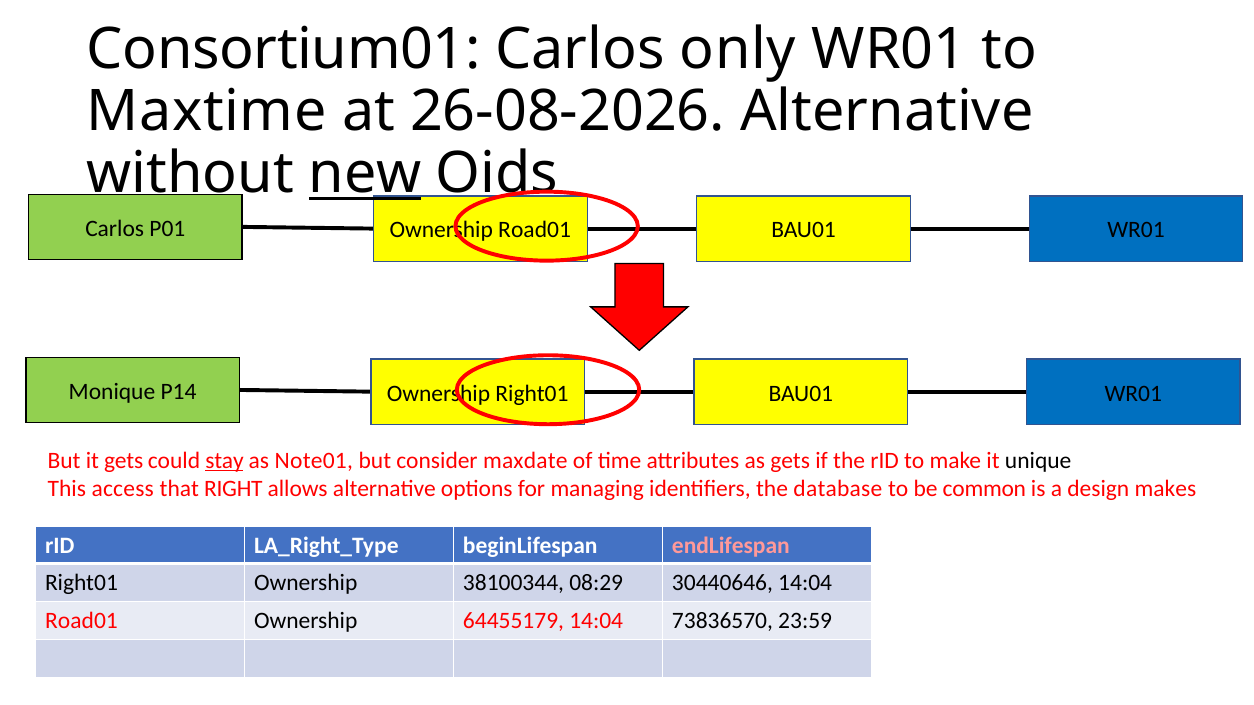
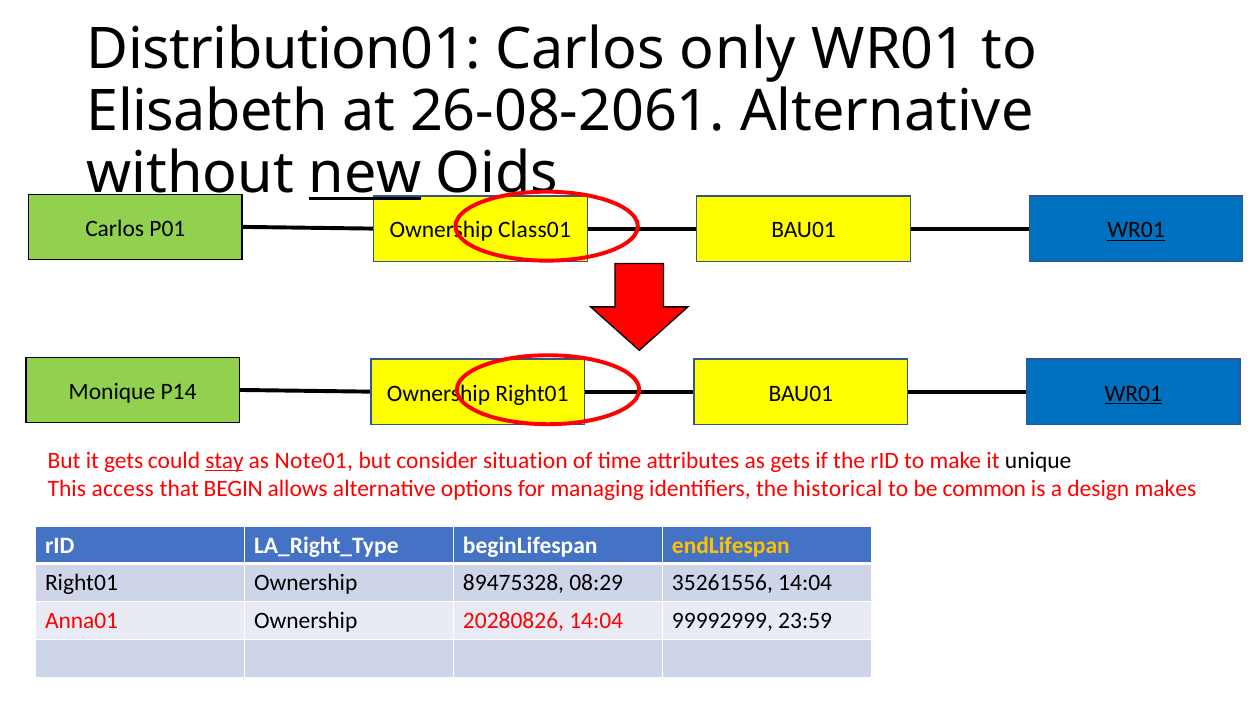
Consortium01: Consortium01 -> Distribution01 (284, 50)
Maxtime: Maxtime -> Elisabeth (207, 112)
26-08-2026: 26-08-2026 -> 26-08-2061 (568, 112)
Road01: Road01 -> Class01 (535, 230)
WR01 underline: none -> present (1136, 230)
WR01 underline: none -> present (1133, 394)
maxdate: maxdate -> situation (525, 461)
RIGHT: RIGHT -> BEGIN (233, 489)
database: database -> historical (838, 489)
endLifespan colour: pink -> yellow (731, 546)
38100344: 38100344 -> 89475328 (514, 583)
30440646: 30440646 -> 35261556 (722, 583)
Road01: Road01 -> Anna01 (82, 621)
64455179: 64455179 -> 20280826 (514, 621)
73836570: 73836570 -> 99992999 (722, 621)
